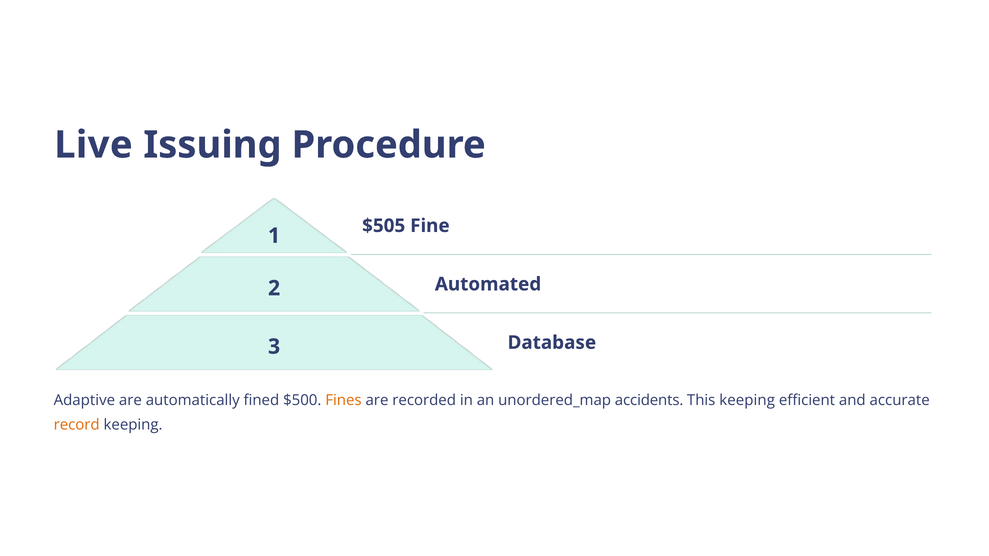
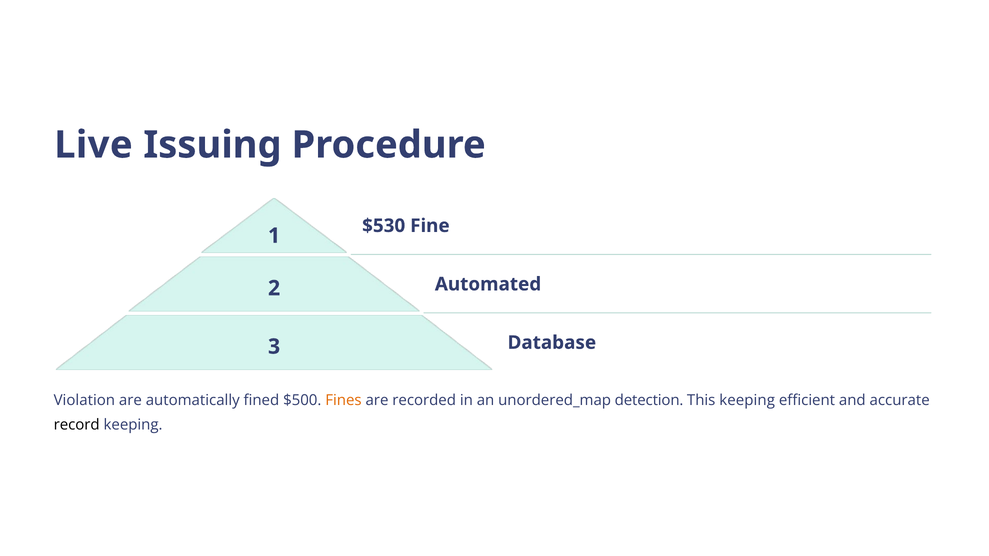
$505: $505 -> $530 (384, 226)
Adaptive: Adaptive -> Violation (84, 400)
accidents: accidents -> detection (649, 400)
record colour: orange -> black (77, 425)
